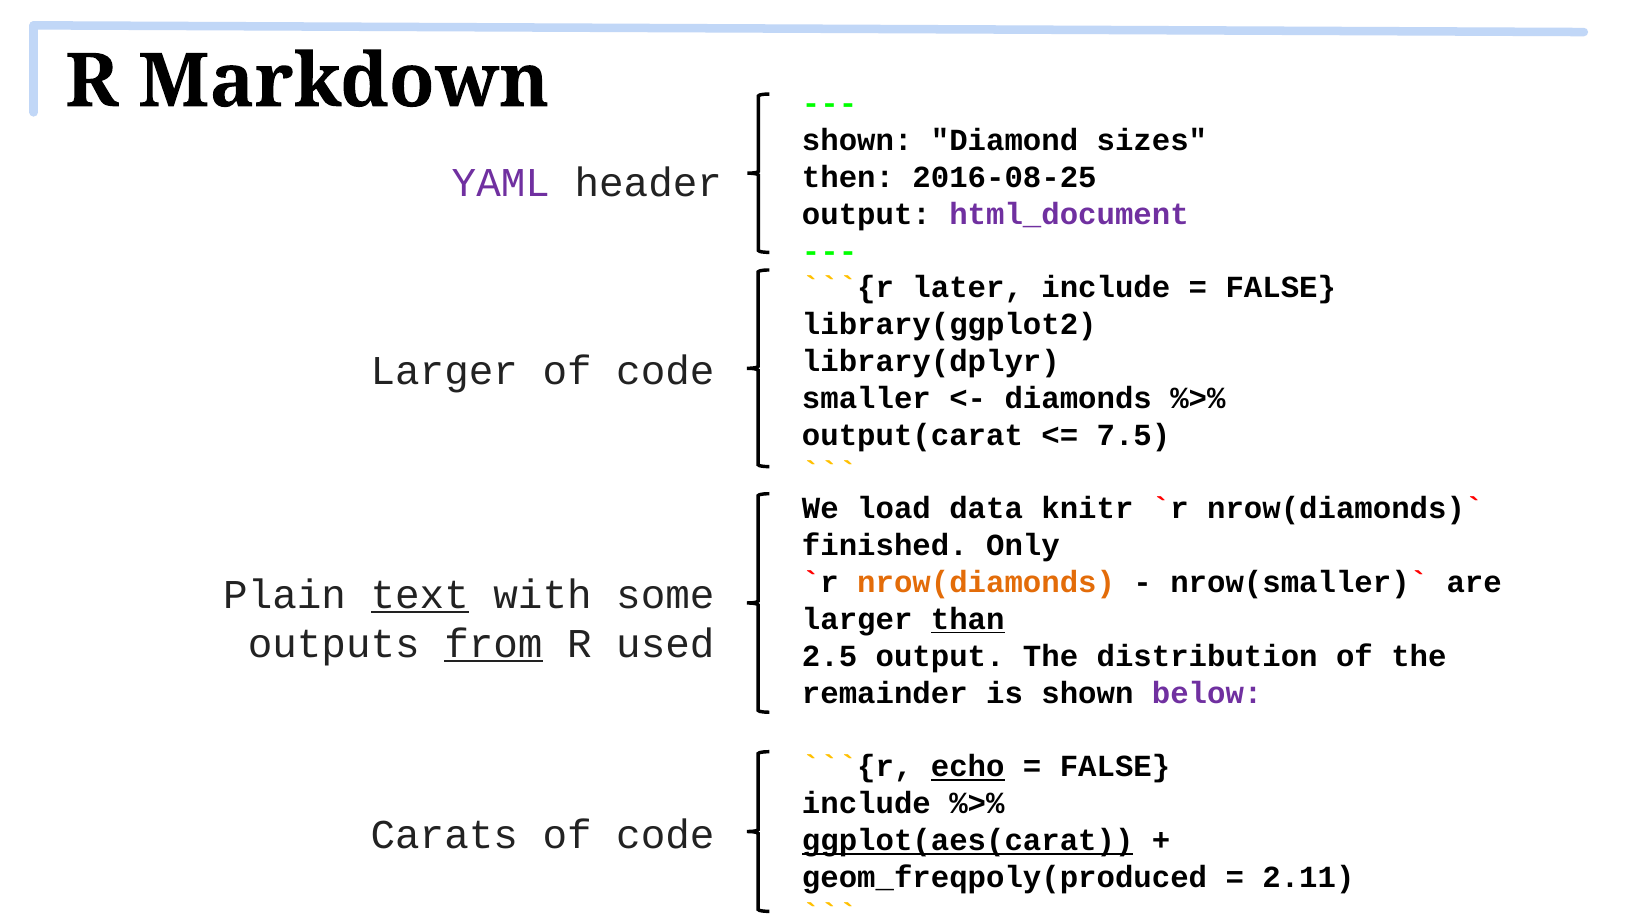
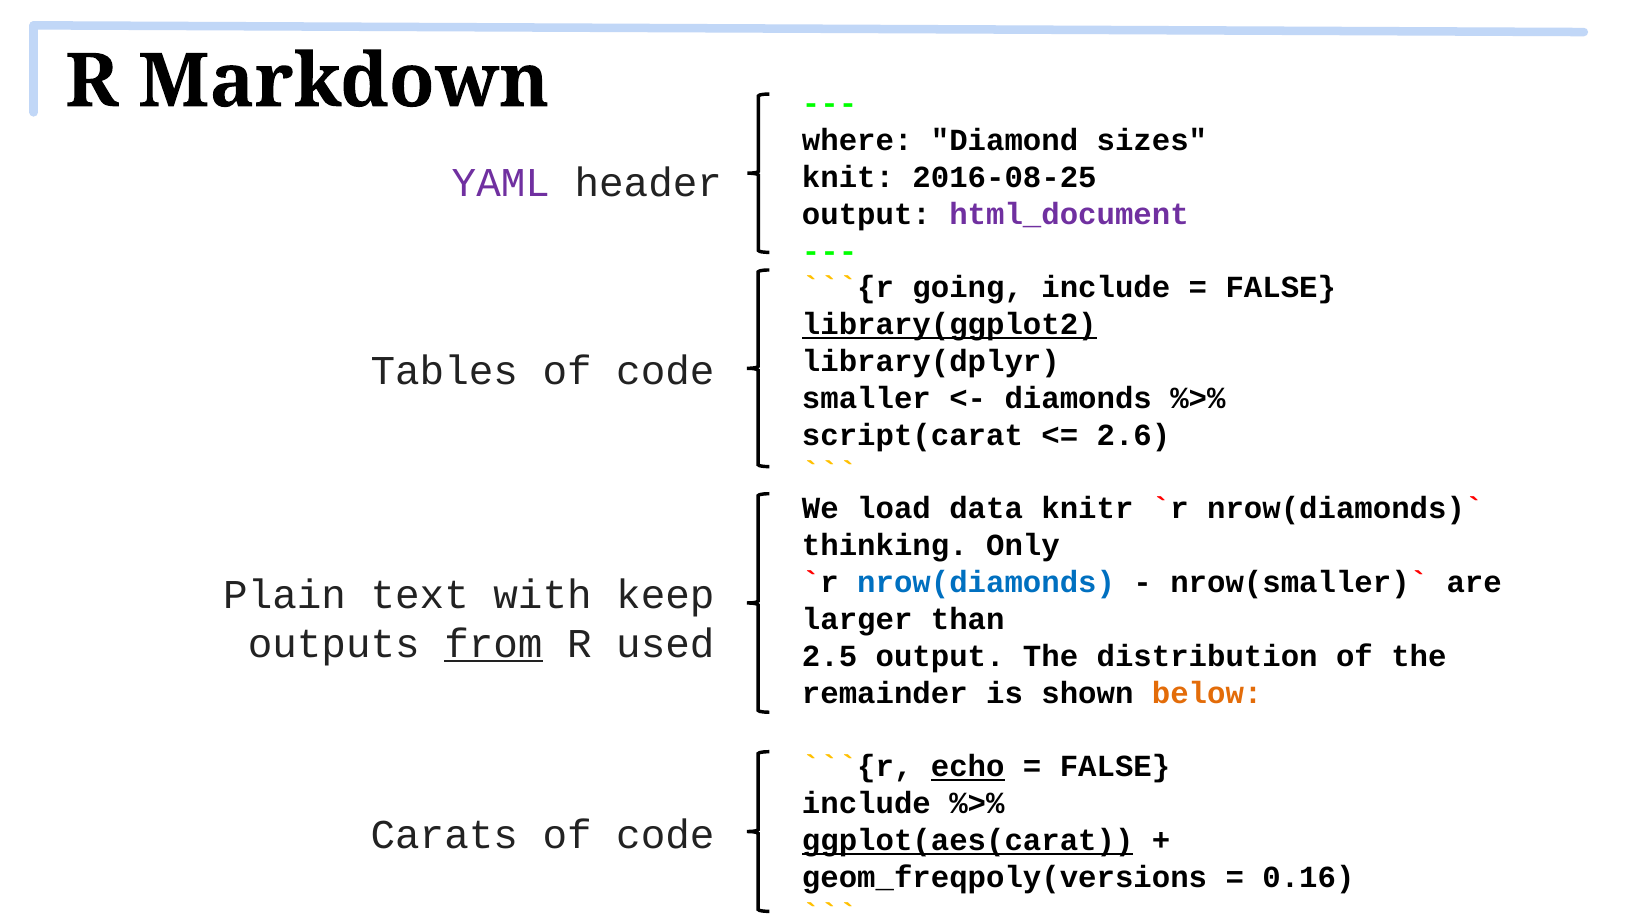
shown: shown -> where (857, 140)
then: then -> knit (848, 177)
later: later -> going (968, 288)
library(ggplot2 underline: none -> present (949, 325)
Larger: Larger -> Tables (444, 371)
output(carat: output(carat -> script(carat (912, 435)
7.5: 7.5 -> 2.6 (1133, 435)
finished: finished -> thinking (885, 546)
nrow(diamonds colour: orange -> blue (986, 582)
text underline: present -> none (420, 594)
some: some -> keep (665, 594)
than underline: present -> none (968, 619)
below colour: purple -> orange (1207, 693)
geom_freqpoly(produced: geom_freqpoly(produced -> geom_freqpoly(versions (1005, 877)
2.11: 2.11 -> 0.16 (1308, 877)
